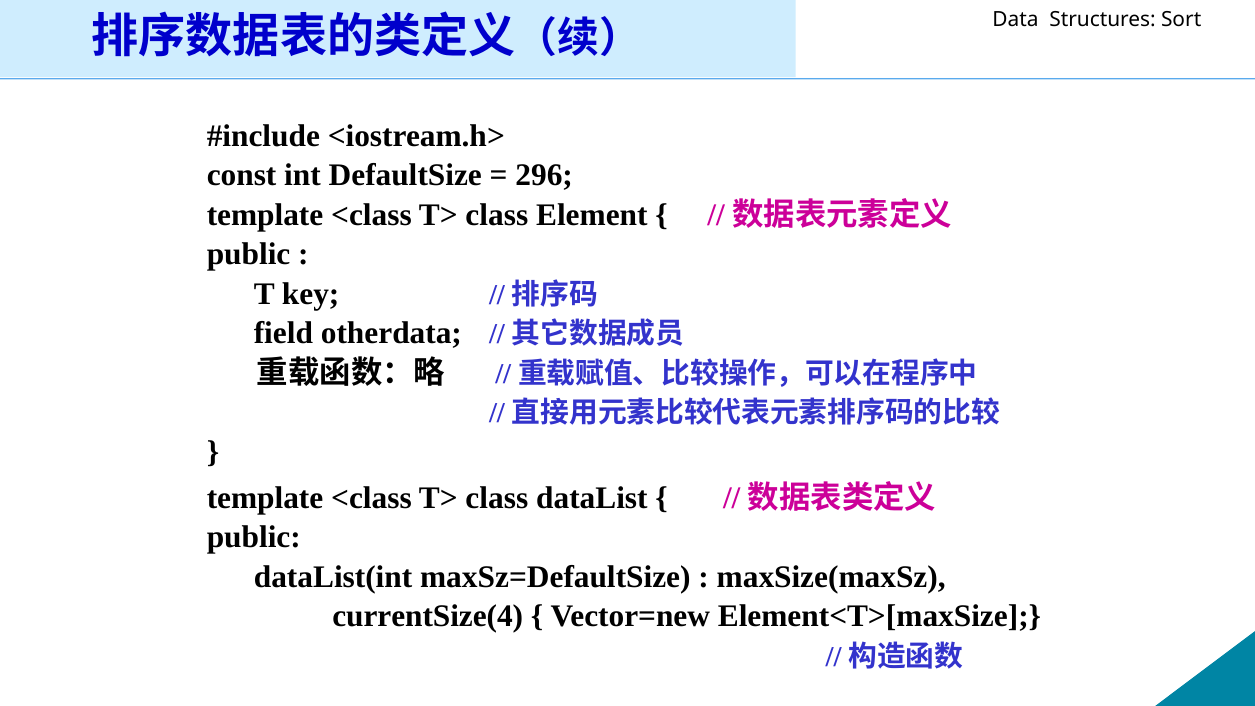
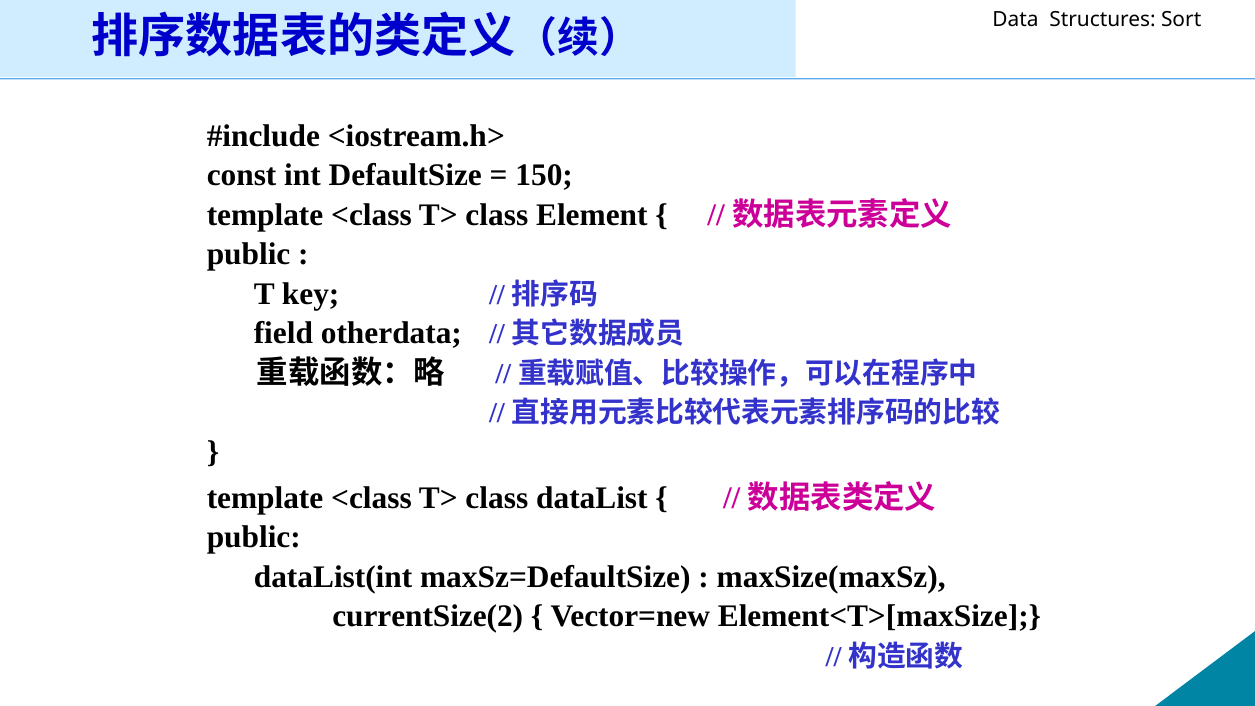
296: 296 -> 150 (544, 175)
currentSize(4: currentSize(4 -> currentSize(2 (428, 616)
